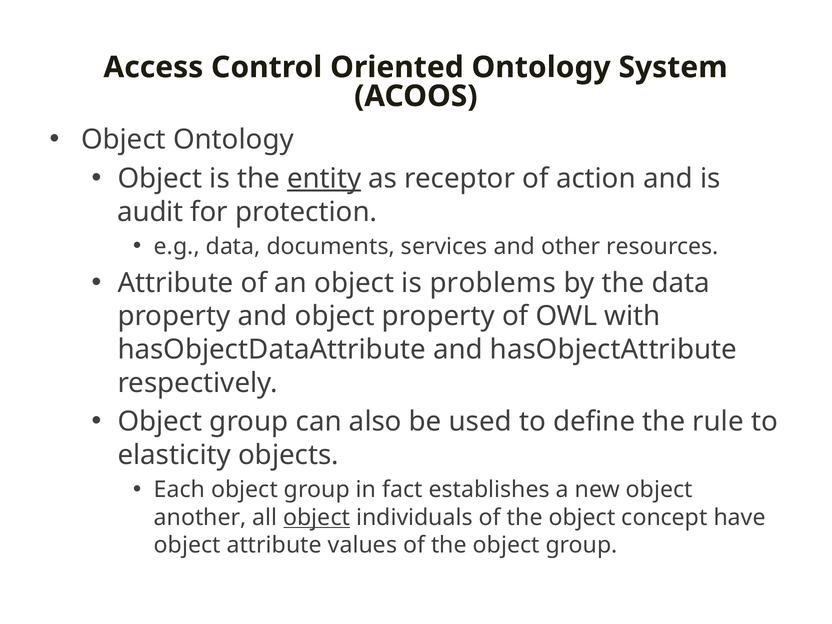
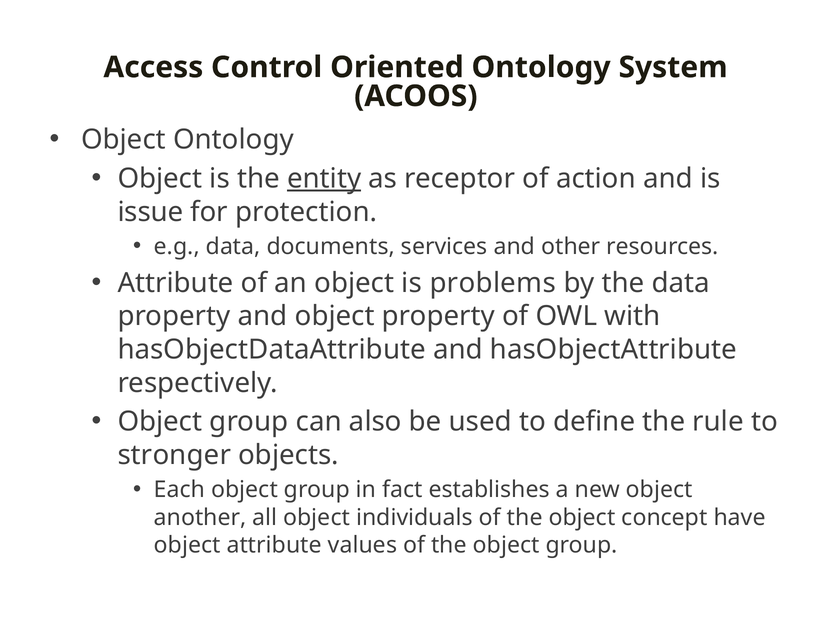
audit: audit -> issue (150, 212)
elasticity: elasticity -> stronger (174, 455)
object underline: present -> none (317, 518)
